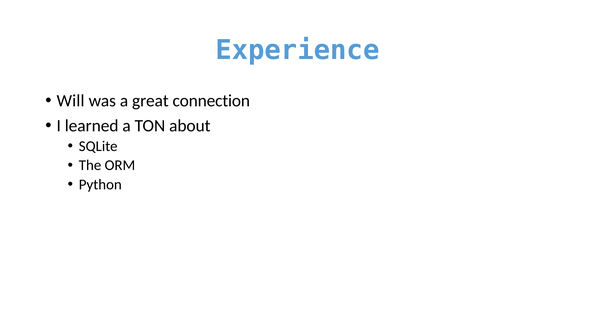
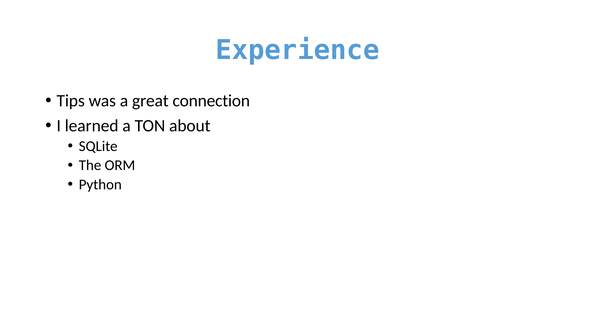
Will: Will -> Tips (71, 101)
